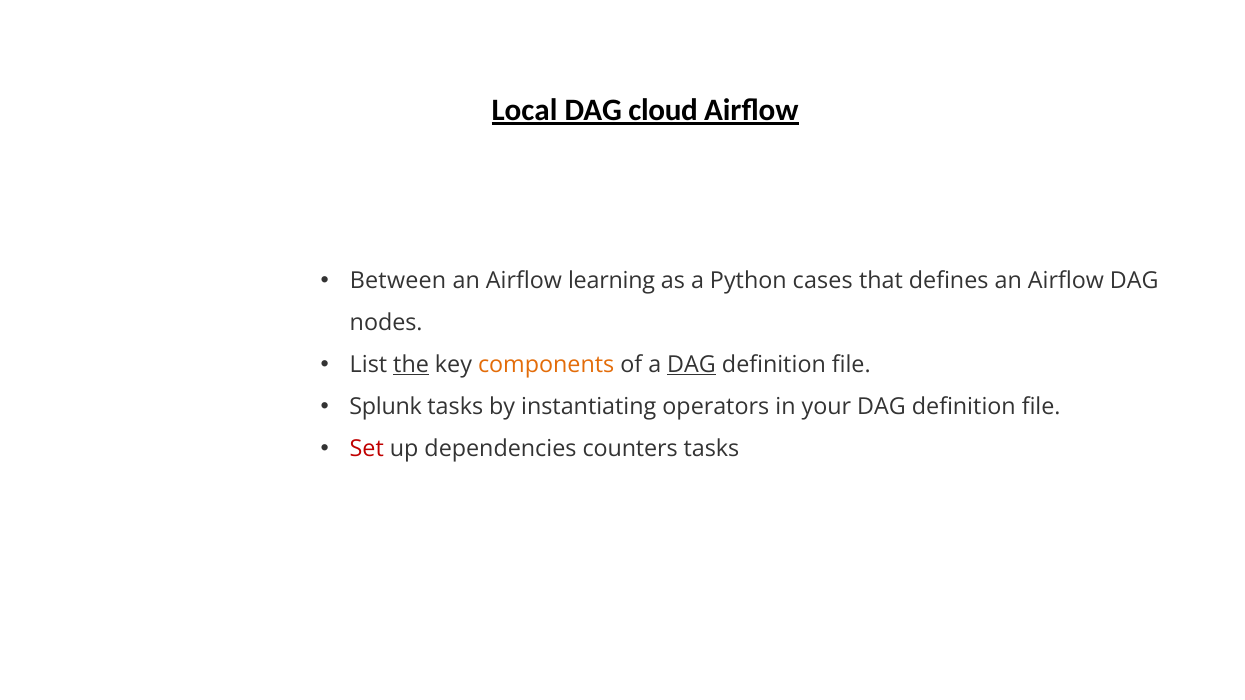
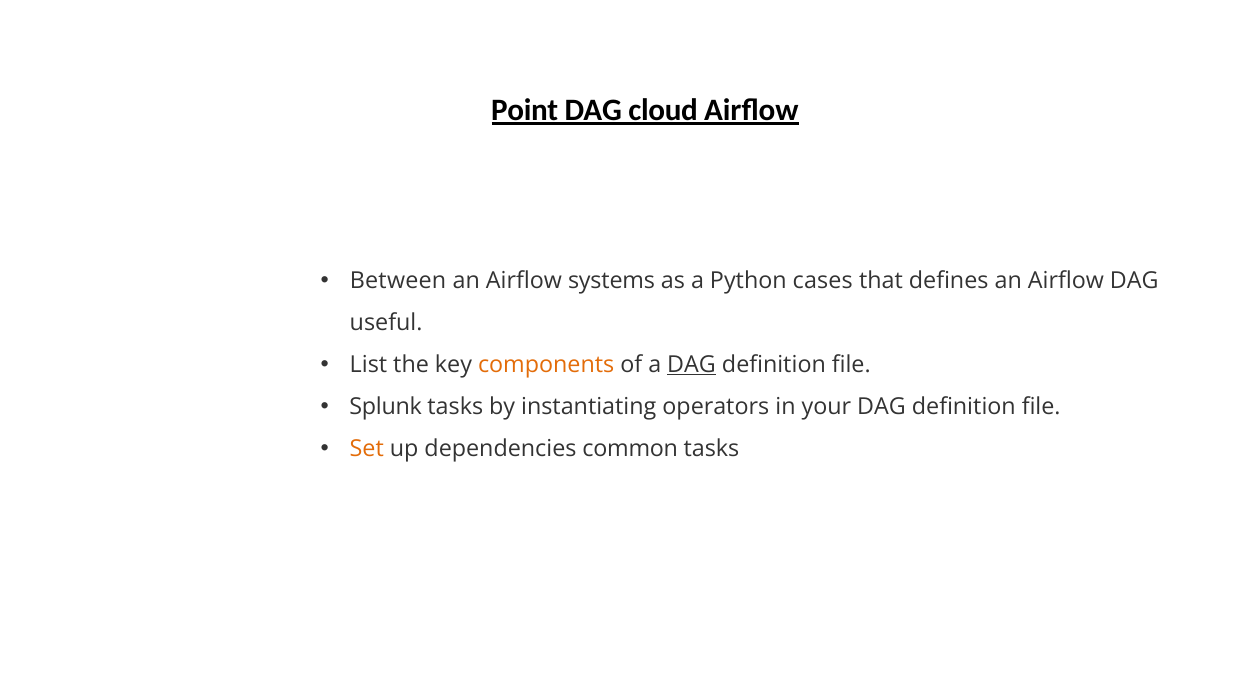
Local: Local -> Point (525, 110)
learning: learning -> systems (612, 281)
nodes: nodes -> useful (386, 323)
the underline: present -> none (411, 365)
Set colour: red -> orange (367, 449)
counters: counters -> common (630, 449)
